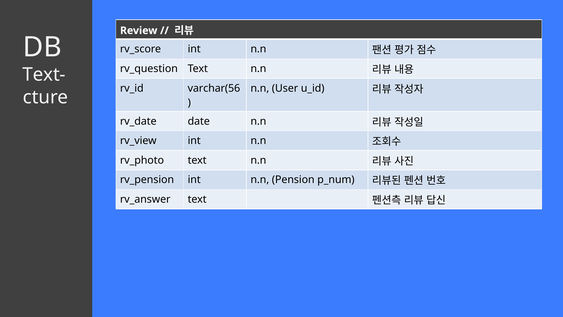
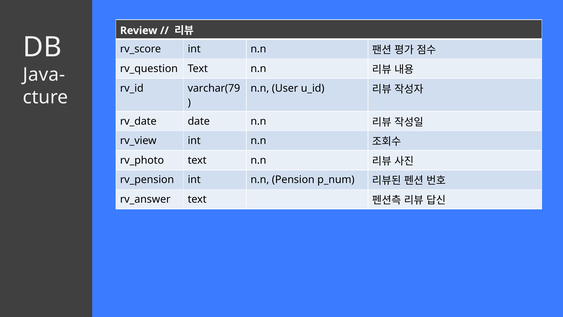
Text-: Text- -> Java- (44, 75)
varchar(56: varchar(56 -> varchar(79 (214, 88)
